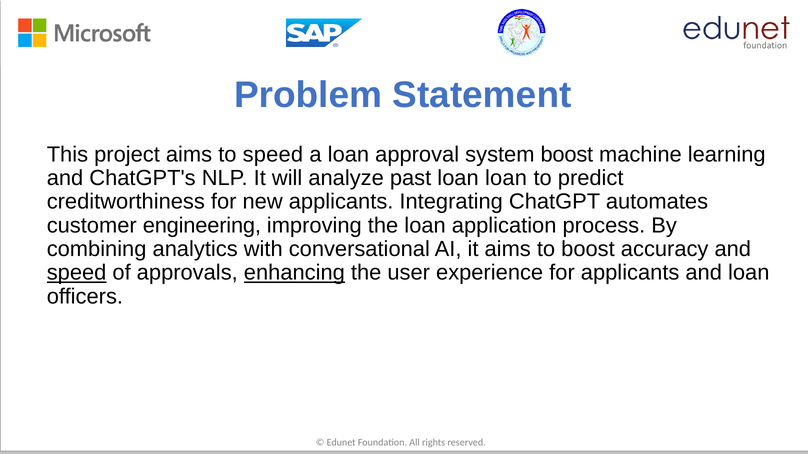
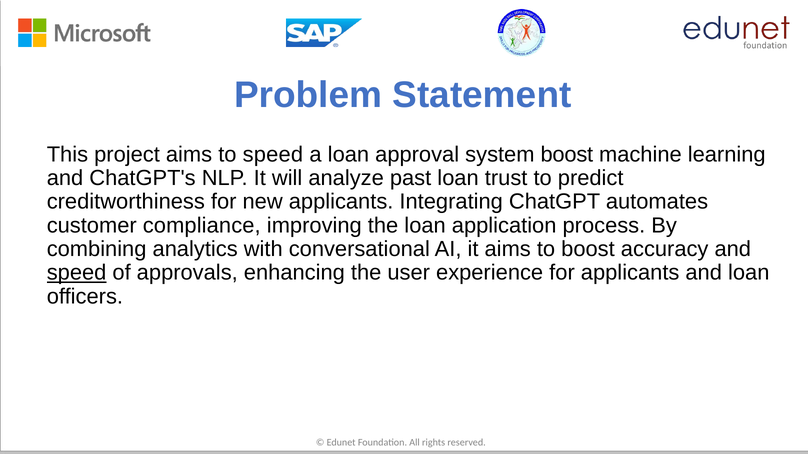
loan loan: loan -> trust (506, 178)
engineering: engineering -> compliance (202, 226)
enhancing underline: present -> none (294, 273)
